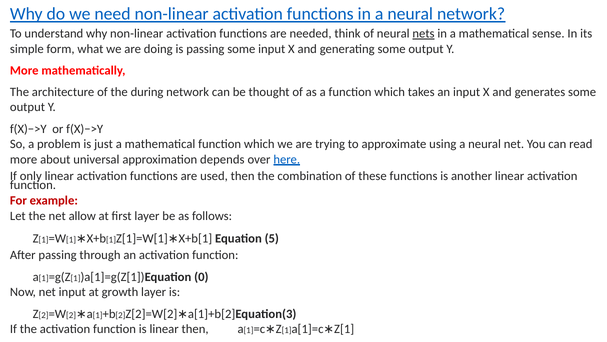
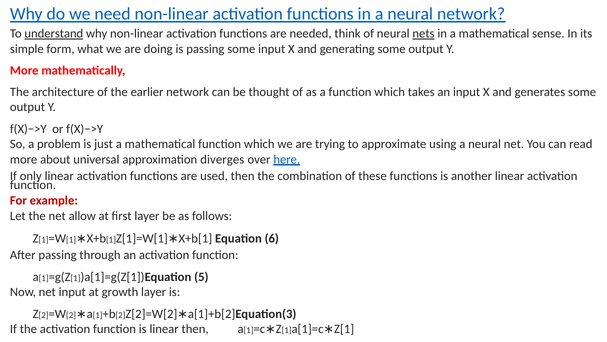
understand underline: none -> present (54, 34)
during: during -> earlier (147, 92)
depends: depends -> diverges (222, 159)
5: 5 -> 6 (272, 238)
0: 0 -> 5 (201, 276)
